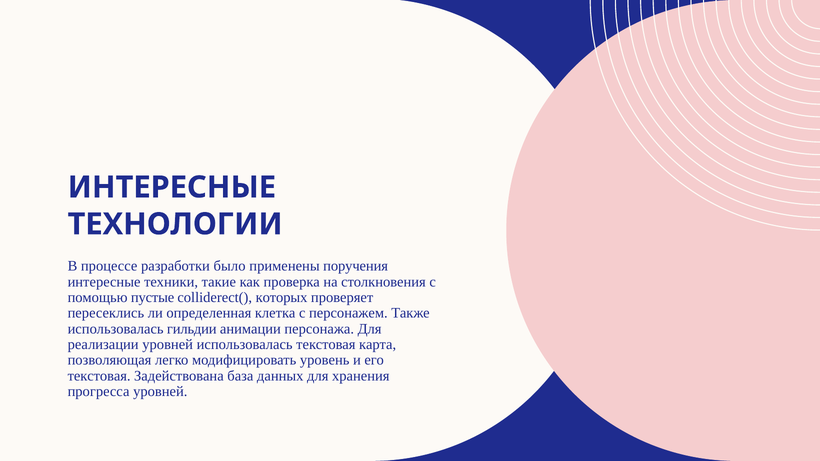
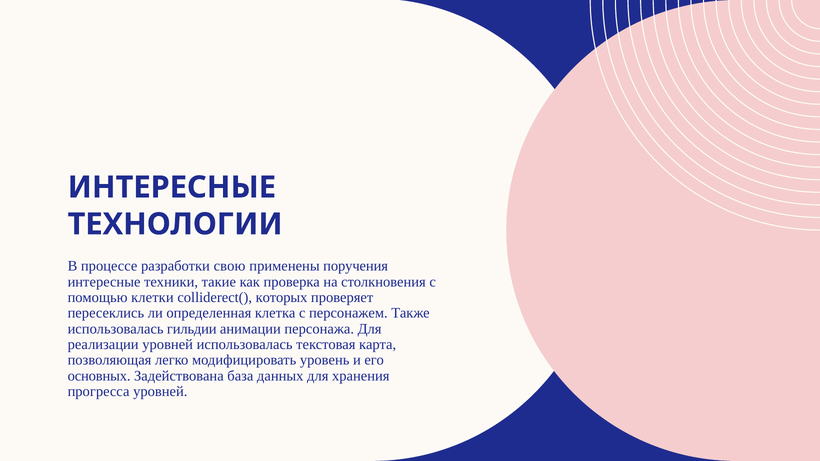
было: было -> свою (230, 266)
пустые: пустые -> клетки (152, 298)
текстовая: текстовая -> основных (99, 376)
